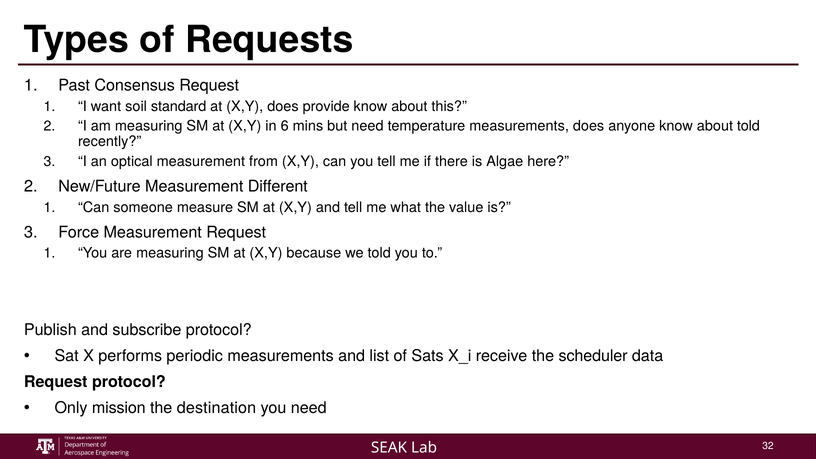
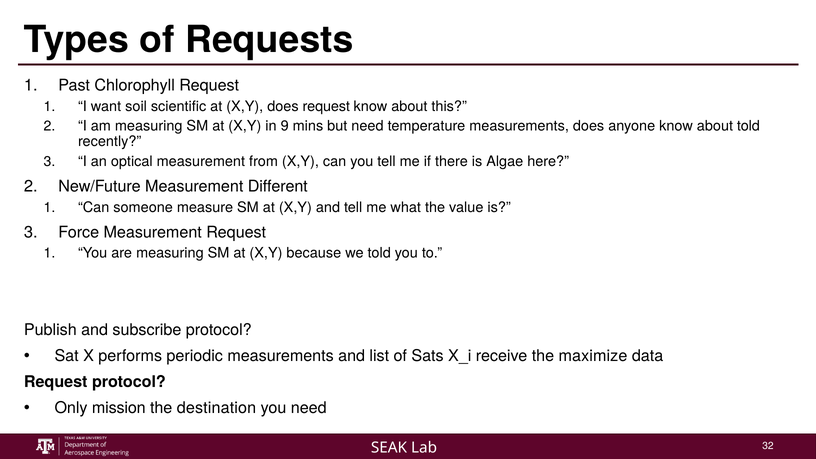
Consensus: Consensus -> Chlorophyll (135, 85)
standard: standard -> scientific (179, 106)
does provide: provide -> request (326, 106)
6: 6 -> 9 (285, 126)
scheduler: scheduler -> maximize (593, 356)
